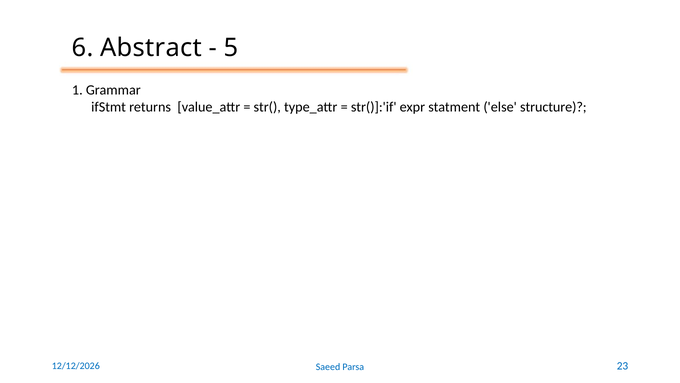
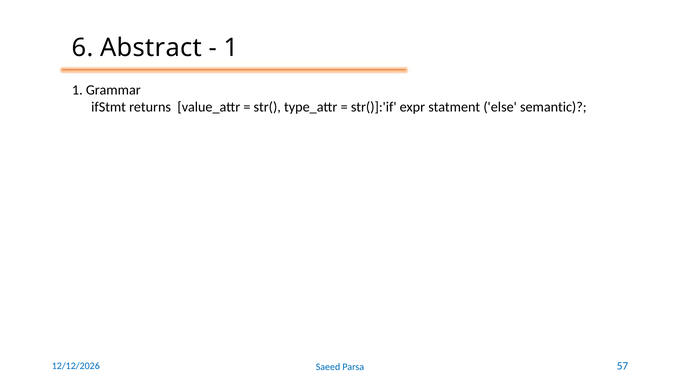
5: 5 -> 1 (231, 48)
structure: structure -> semantic (553, 107)
23: 23 -> 57 (622, 365)
